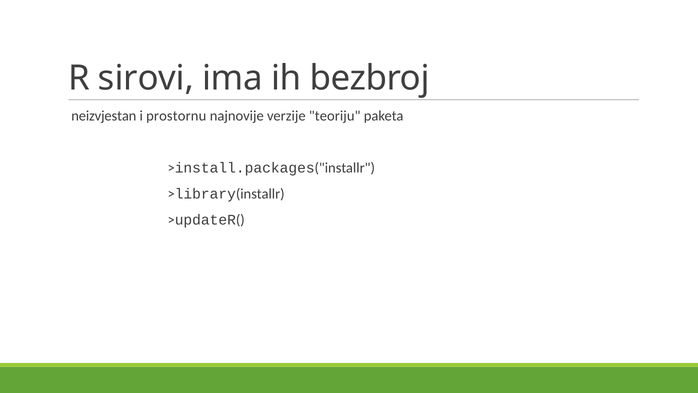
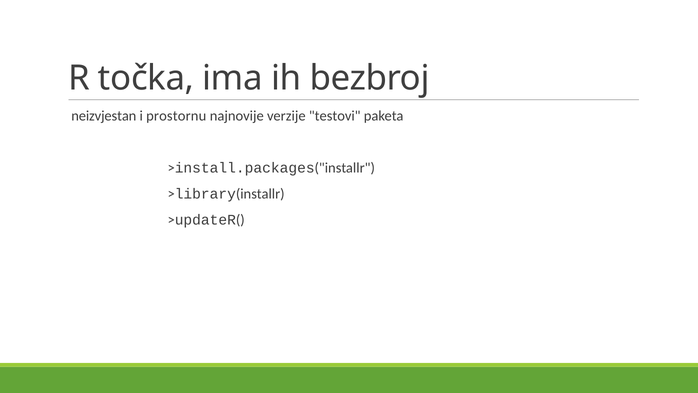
sirovi: sirovi -> točka (146, 78)
teoriju: teoriju -> testovi (335, 116)
